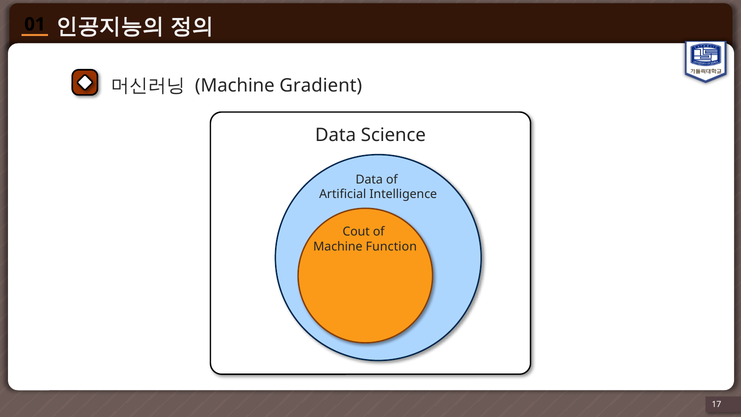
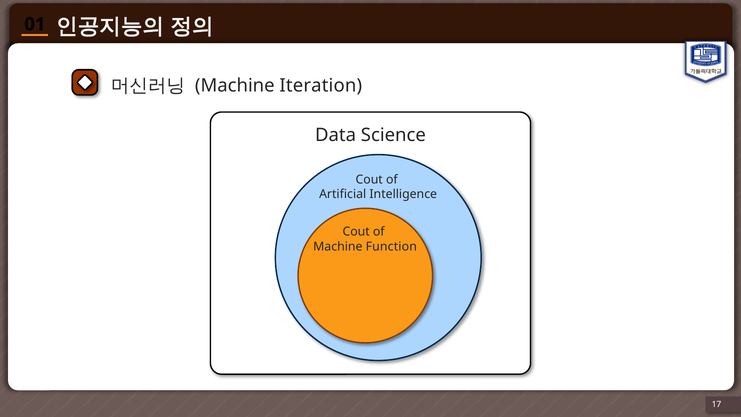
Gradient: Gradient -> Iteration (321, 86)
Data: Data -> Cout (369, 179)
